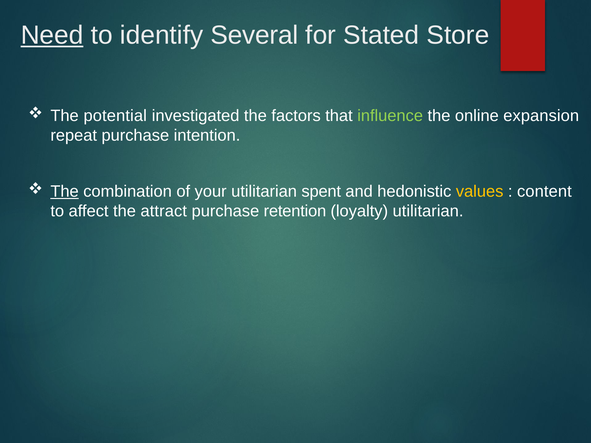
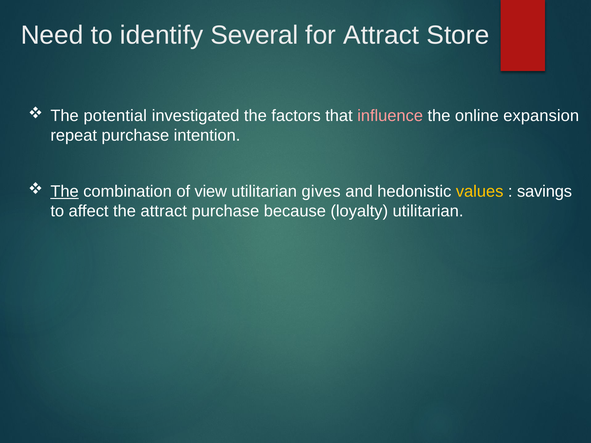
Need underline: present -> none (52, 35)
for Stated: Stated -> Attract (381, 35)
influence colour: light green -> pink (390, 116)
your: your -> view (211, 191)
spent: spent -> gives (321, 191)
content: content -> savings (545, 191)
retention: retention -> because (295, 211)
